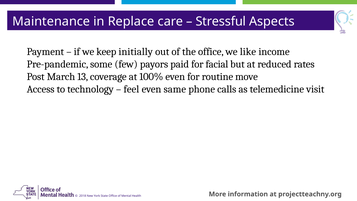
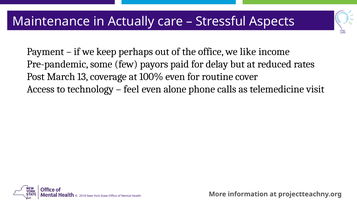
Replace: Replace -> Actually (131, 22)
initially: initially -> perhaps (136, 52)
facial: facial -> delay (217, 64)
move: move -> cover (247, 77)
same: same -> alone (175, 89)
